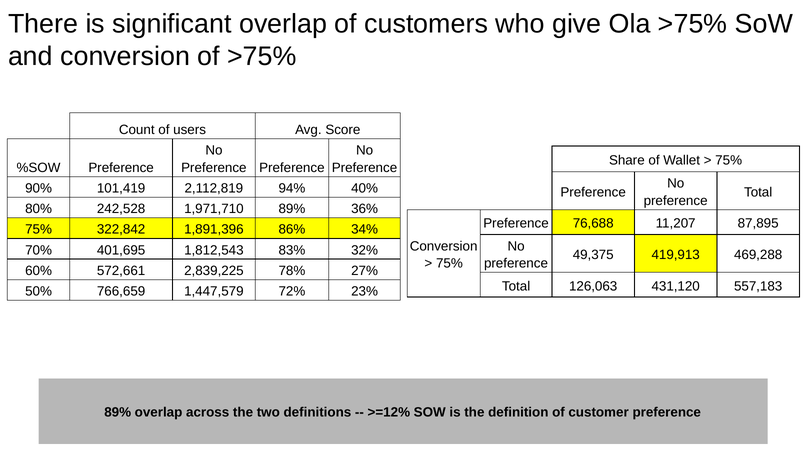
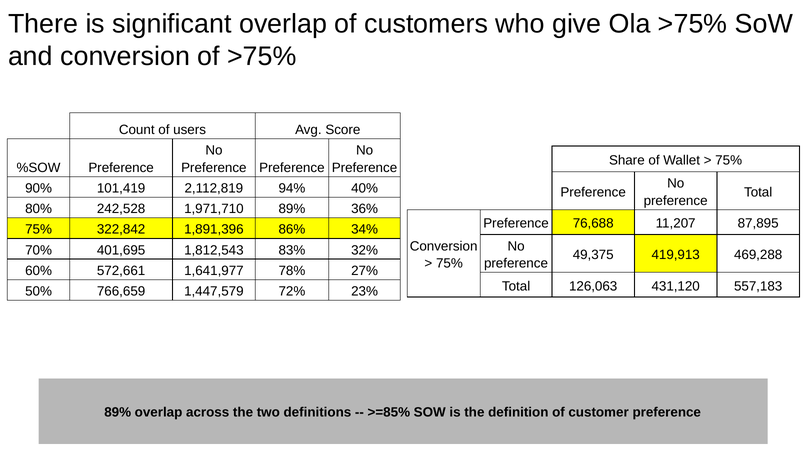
2,839,225: 2,839,225 -> 1,641,977 (214, 271)
>=12%: >=12% -> >=85% (389, 412)
